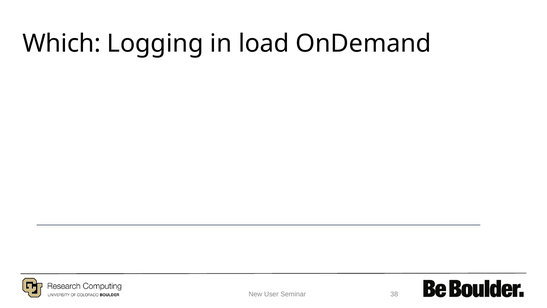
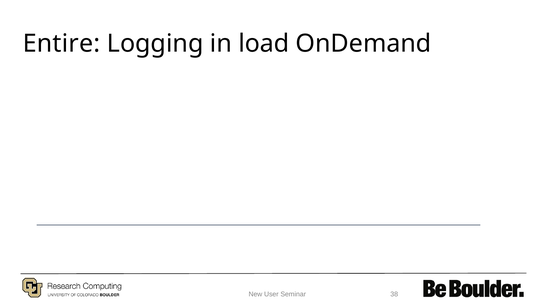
Which: Which -> Entire (61, 44)
